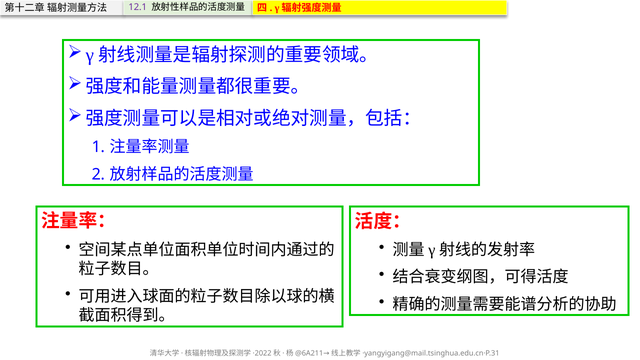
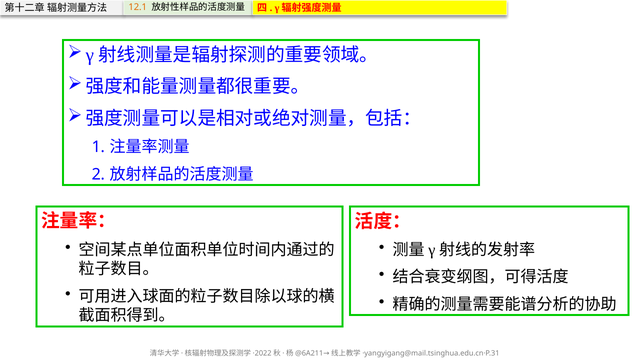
12.1 colour: purple -> orange (138, 7)
